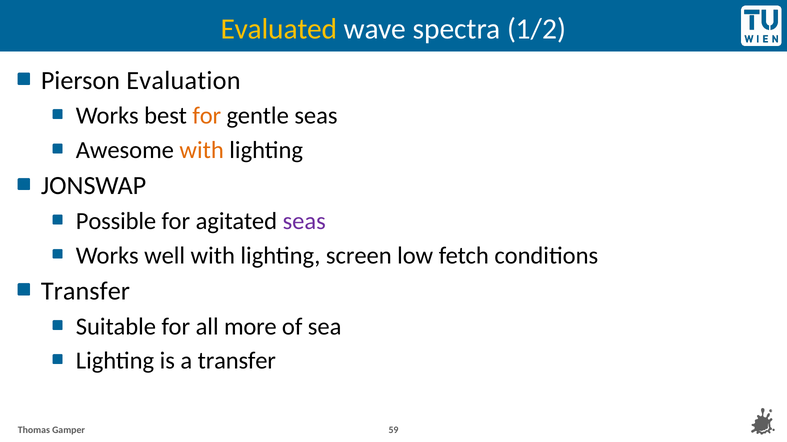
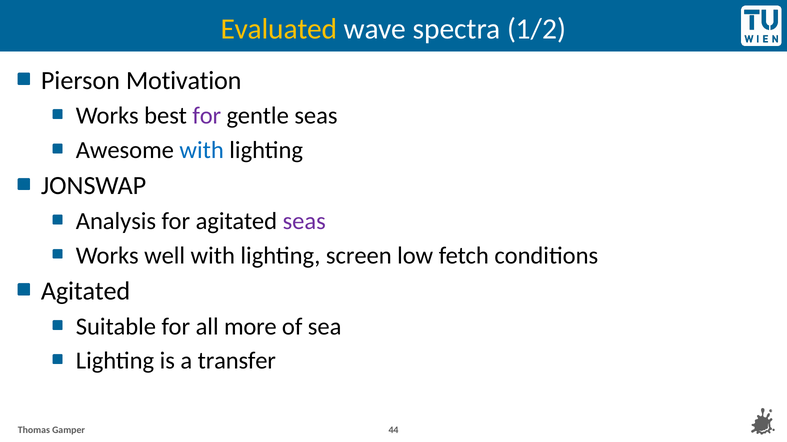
Evaluation: Evaluation -> Motivation (184, 81)
for colour: orange -> purple (207, 116)
with colour: orange -> blue (202, 150)
Possible: Possible -> Analysis (116, 221)
Transfer: Transfer -> Agitated (86, 292)
59: 59 -> 44 (393, 431)
